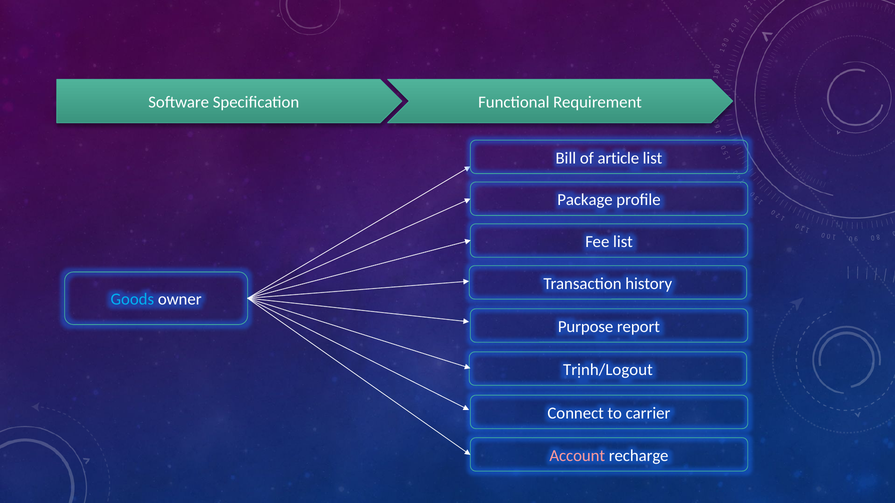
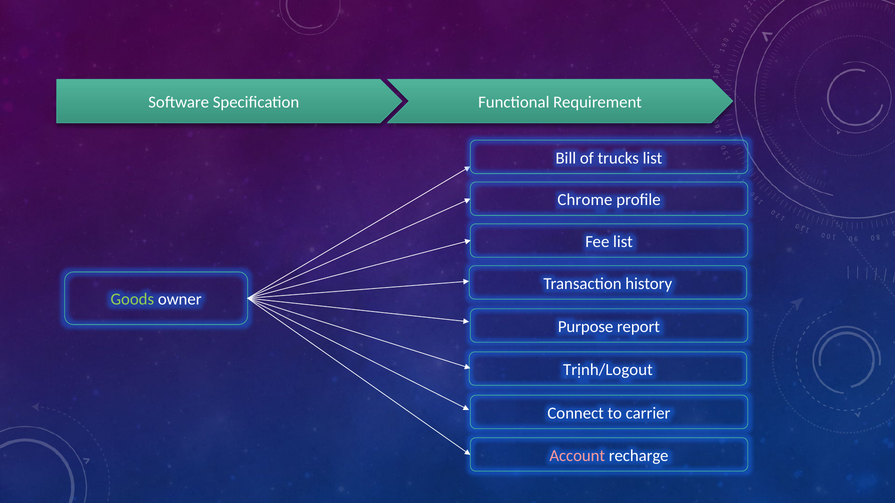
article: article -> trucks (618, 158)
Package: Package -> Chrome (585, 200)
Goods colour: light blue -> light green (132, 300)
